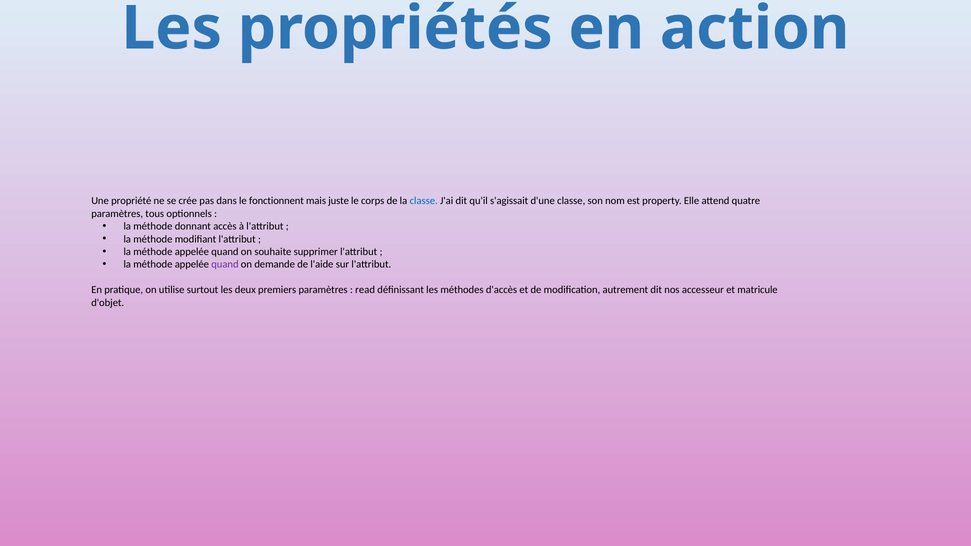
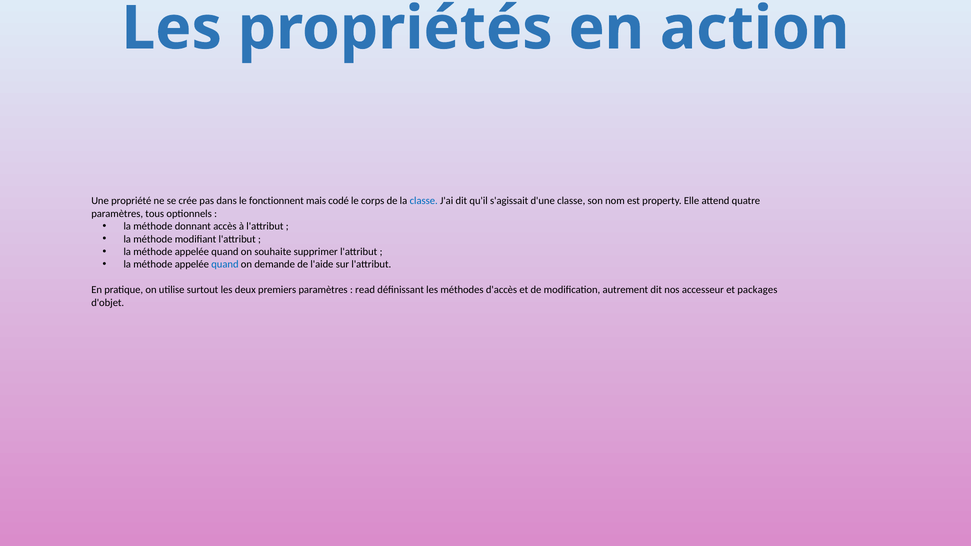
juste: juste -> codé (339, 201)
quand colour: purple -> blue (225, 265)
matricule: matricule -> packages (757, 290)
